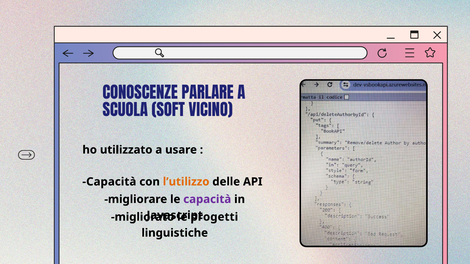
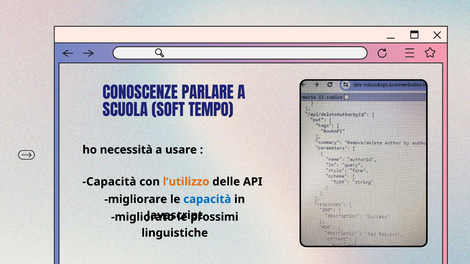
VICINO: VICINO -> TEMPO (211, 111)
utilizzato: utilizzato -> necessità (126, 150)
capacità colour: purple -> blue (207, 200)
progetti: progetti -> prossimi (214, 217)
